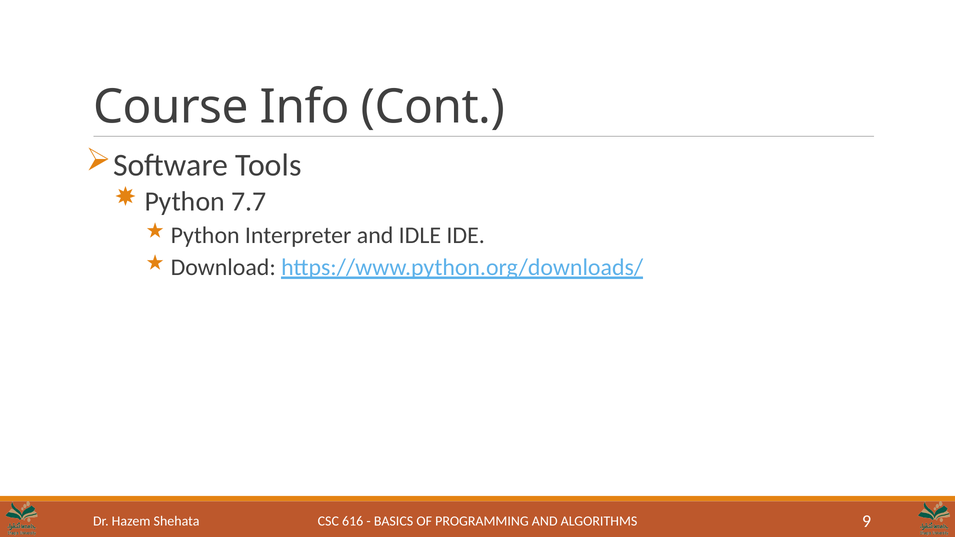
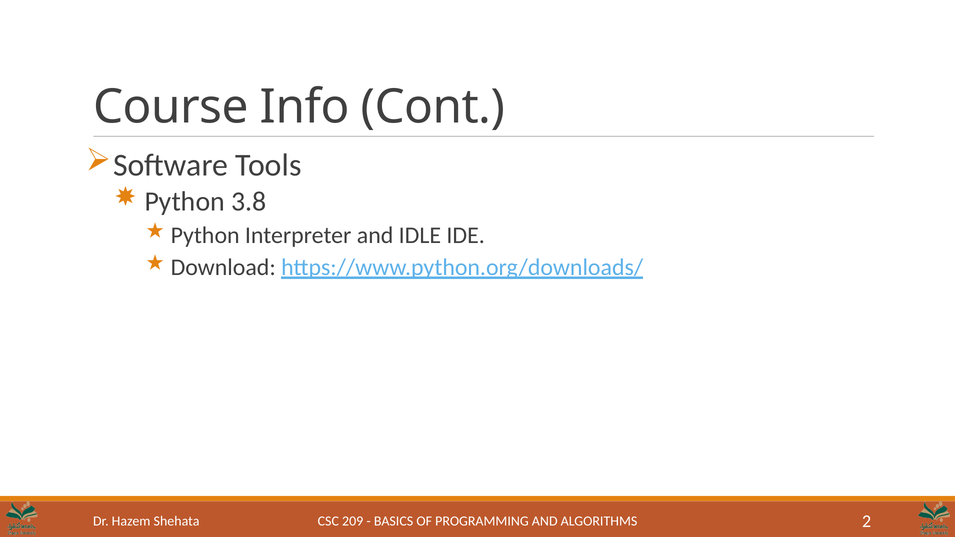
7.7: 7.7 -> 3.8 (249, 201)
616: 616 -> 209 (353, 521)
9: 9 -> 2 (867, 521)
